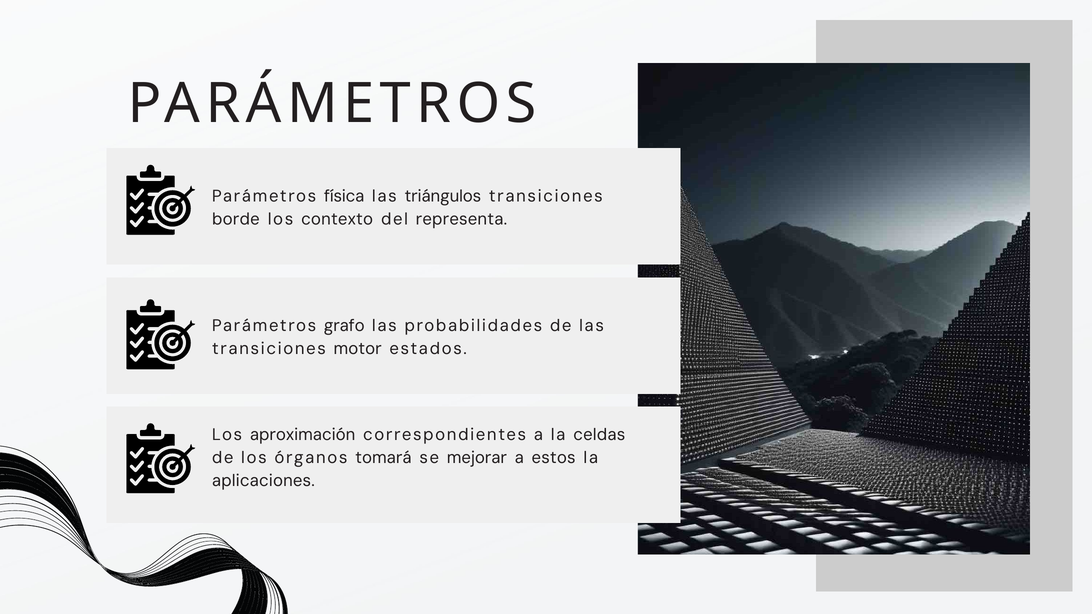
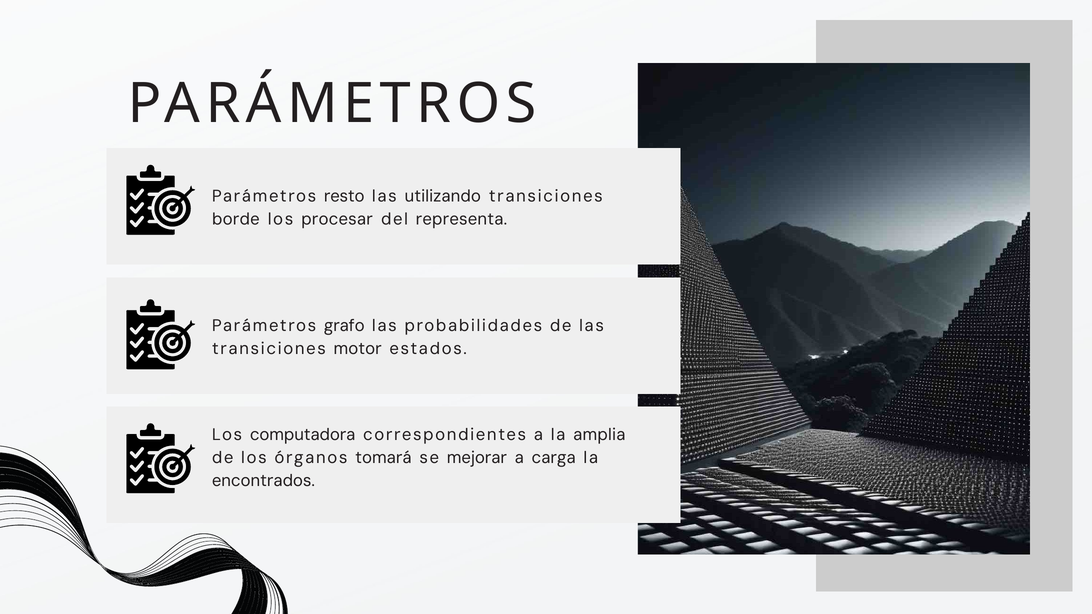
física: física -> resto (344, 196)
triángulos: triángulos -> utilizando (443, 196)
contexto: contexto -> procesar (337, 219)
aproximación: aproximación -> computadora (303, 435)
celdas: celdas -> amplia (599, 435)
estos: estos -> carga (554, 458)
aplicaciones: aplicaciones -> encontrados (263, 481)
